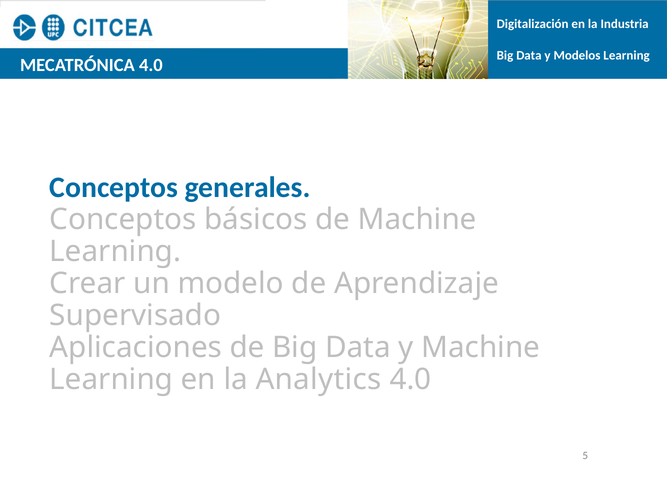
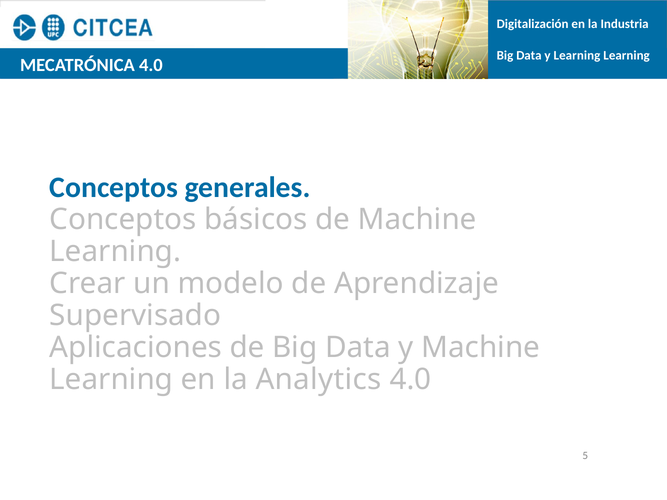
y Modelos: Modelos -> Learning (577, 55)
